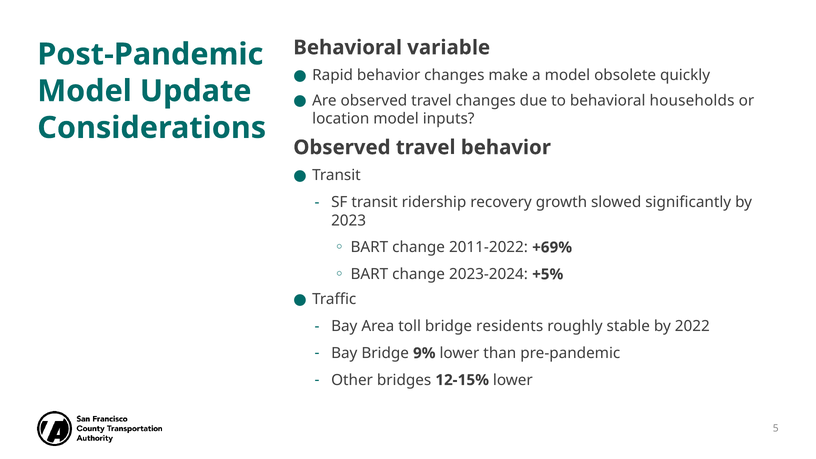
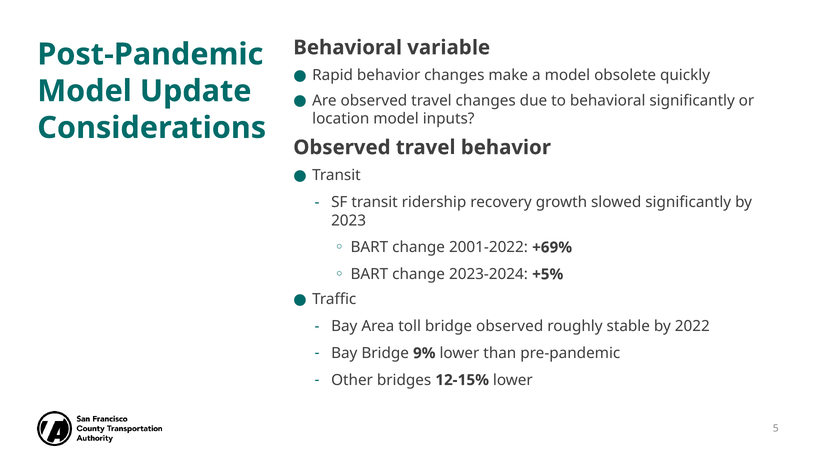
behavioral households: households -> significantly (692, 101)
2011-2022: 2011-2022 -> 2001-2022 (488, 247)
bridge residents: residents -> observed (510, 326)
